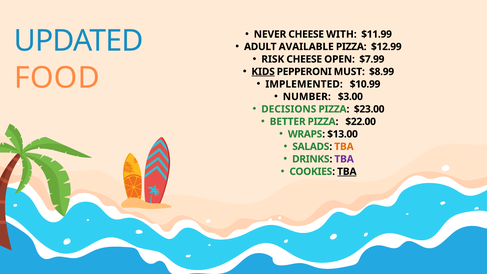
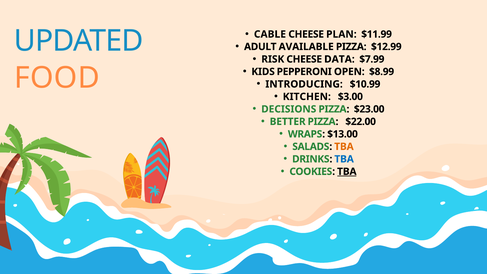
NEVER: NEVER -> CABLE (270, 34)
WITH: WITH -> PLAN (341, 34)
OPEN: OPEN -> DATA (339, 59)
KIDS underline: present -> none (263, 72)
MUST: MUST -> OPEN (349, 72)
IMPLEMENTED: IMPLEMENTED -> INTRODUCING (304, 84)
NUMBER: NUMBER -> KITCHEN (307, 97)
TBA colour: purple -> blue (344, 159)
